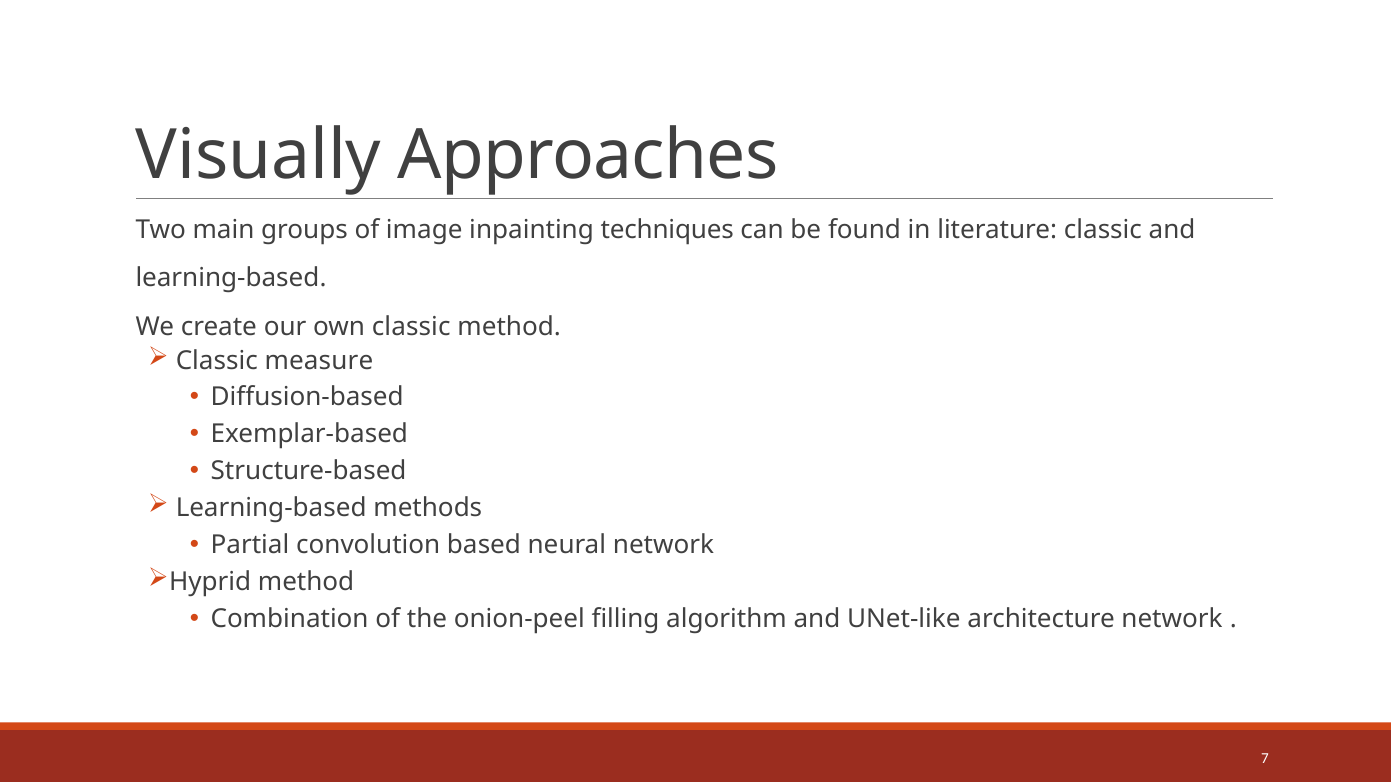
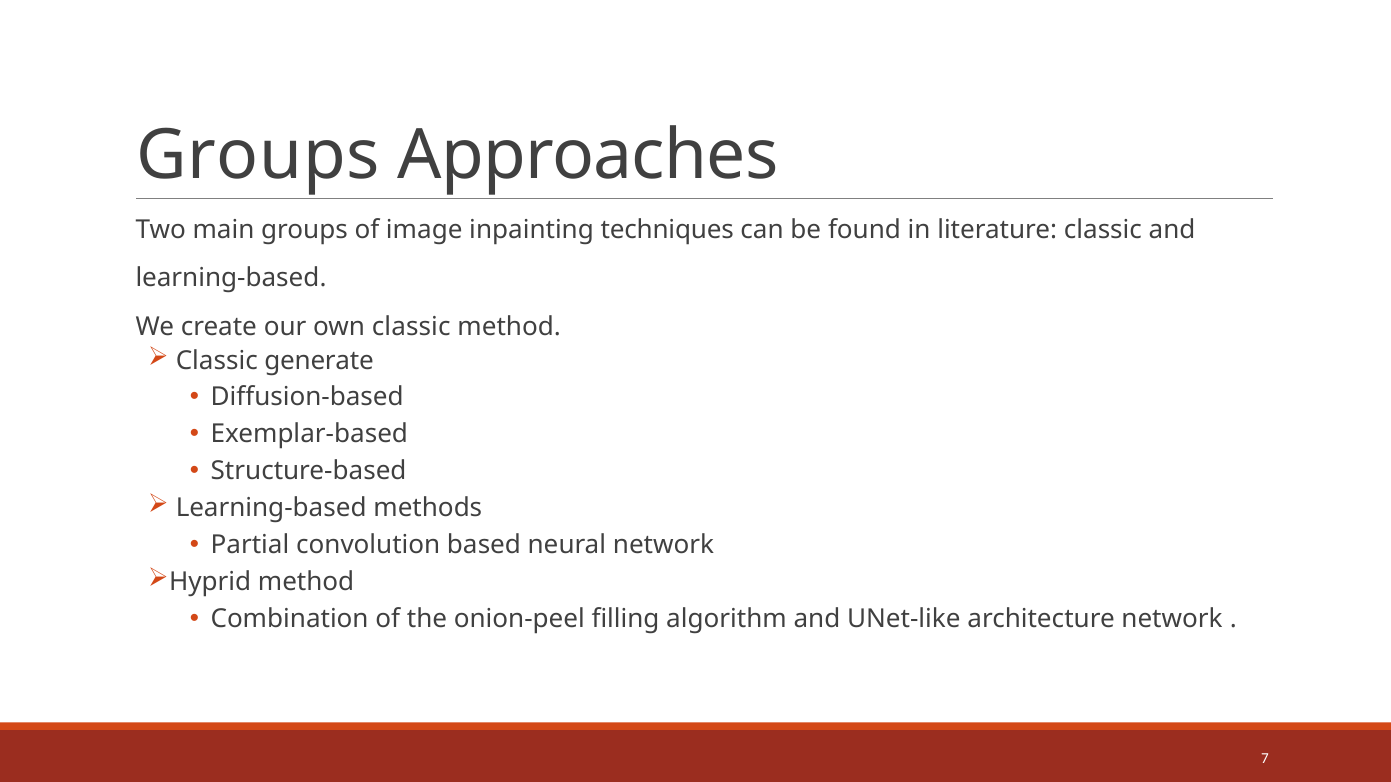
Visually: Visually -> Groups (258, 156)
measure: measure -> generate (319, 361)
